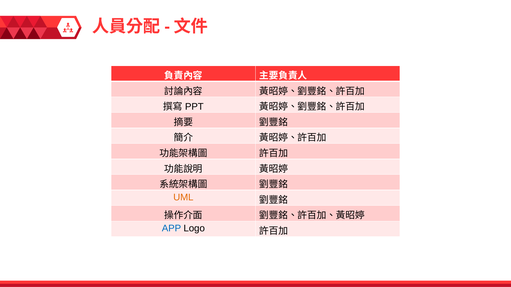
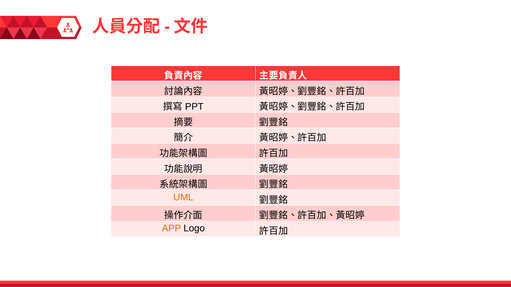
APP colour: blue -> orange (171, 229)
